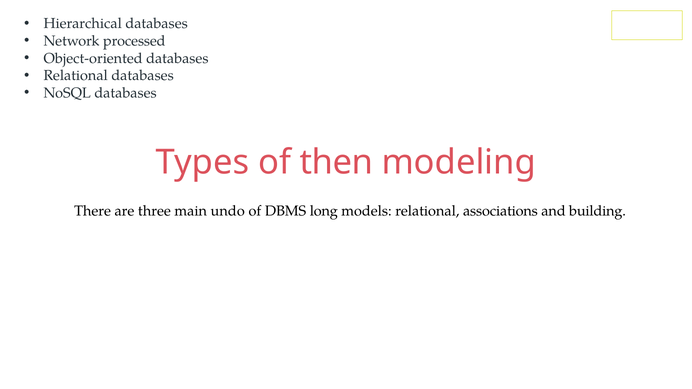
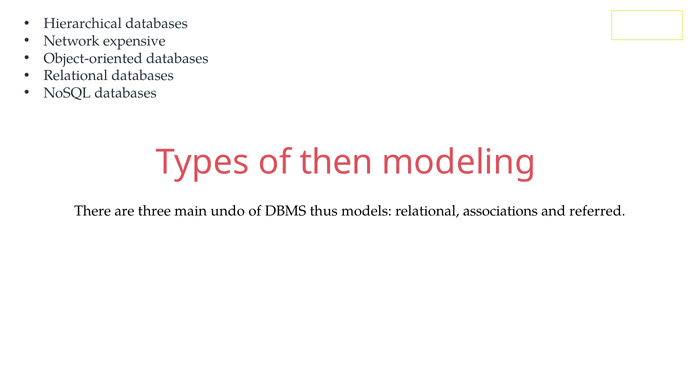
processed: processed -> expensive (134, 41)
long: long -> thus (324, 211)
building: building -> referred (597, 211)
